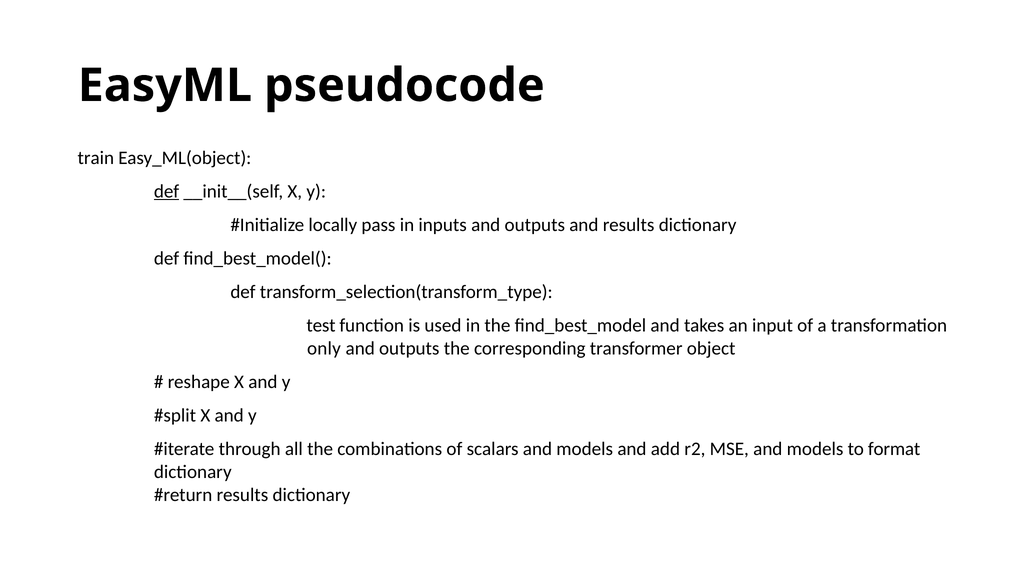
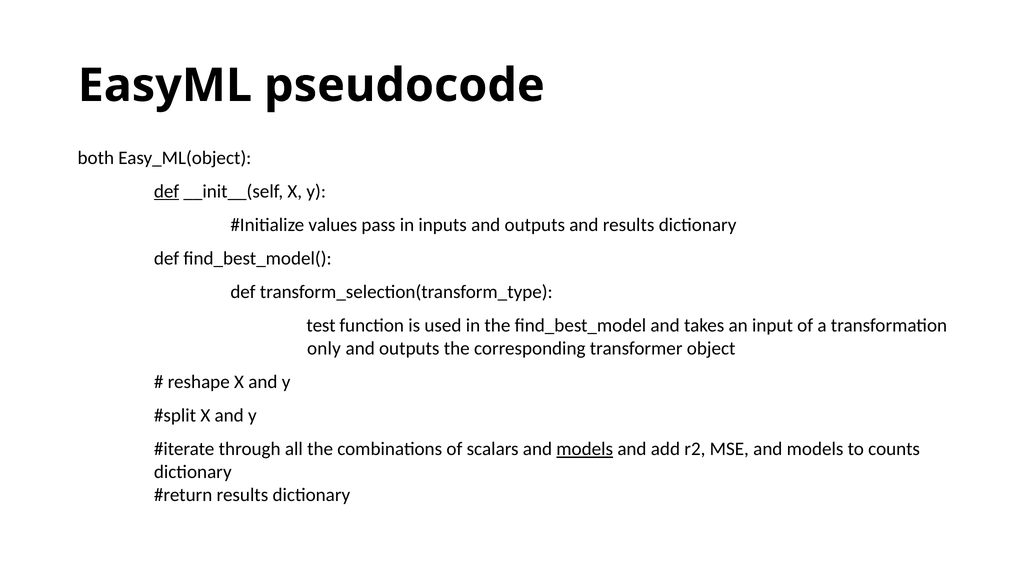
train: train -> both (96, 158)
locally: locally -> values (333, 225)
models underline: none -> present (585, 449)
format: format -> counts (894, 449)
